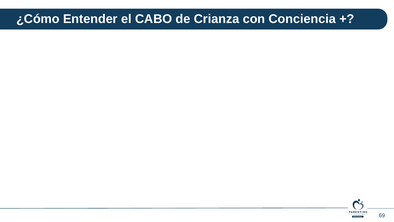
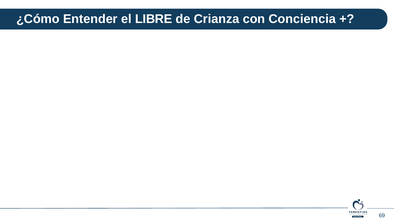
CABO: CABO -> LIBRE (154, 19)
